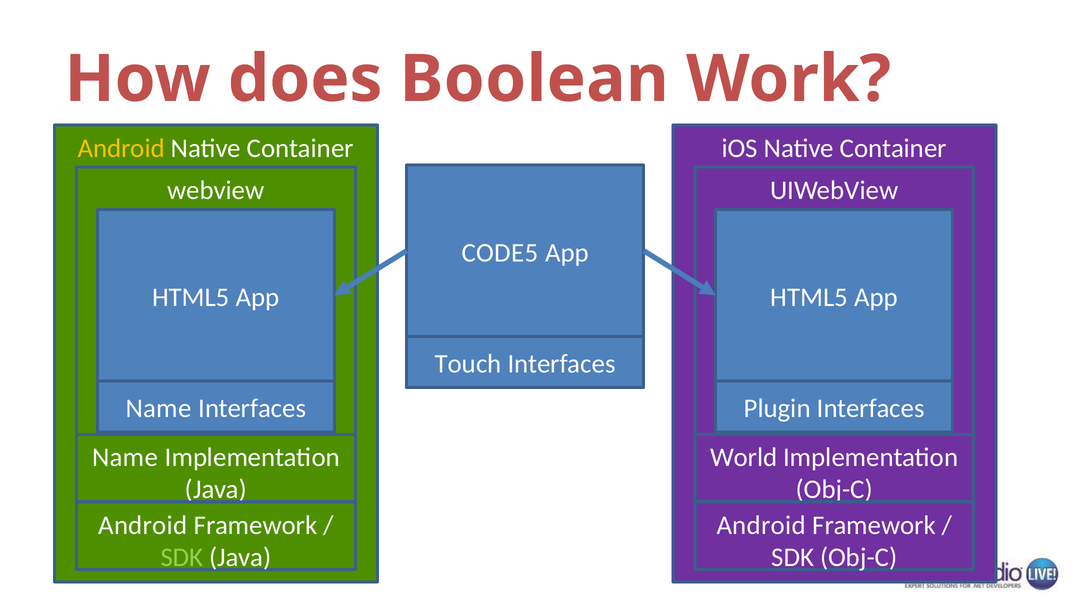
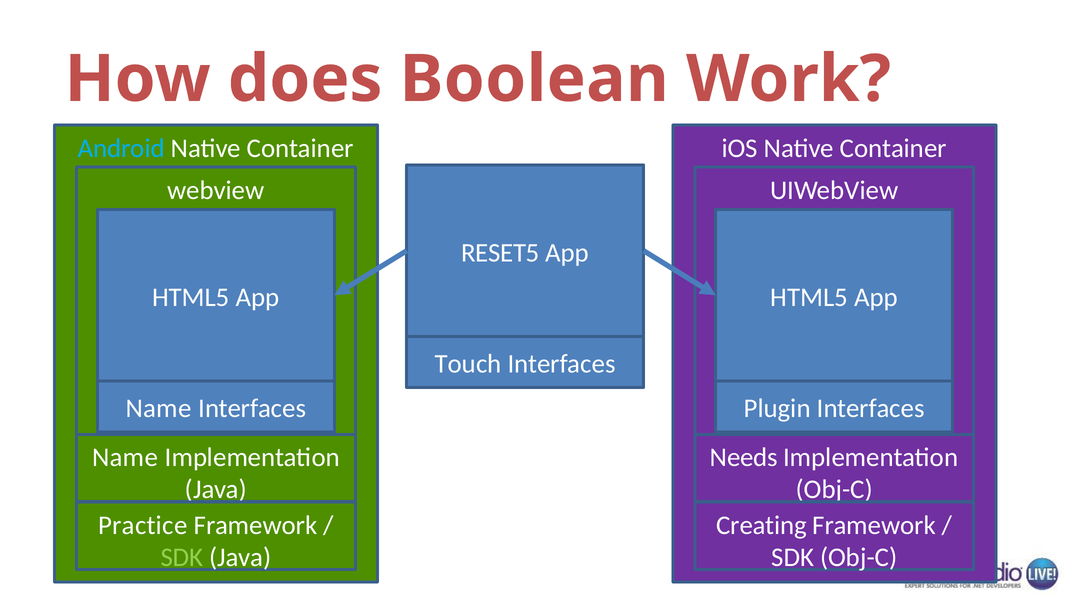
Android colour: yellow -> light blue (121, 148)
CODE5: CODE5 -> RESET5 (500, 253)
World: World -> Needs (744, 457)
Android: Android -> Practice (143, 525)
Android: Android -> Creating (761, 525)
